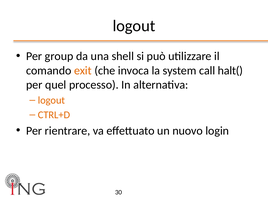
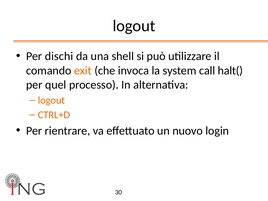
group: group -> dischi (59, 56)
